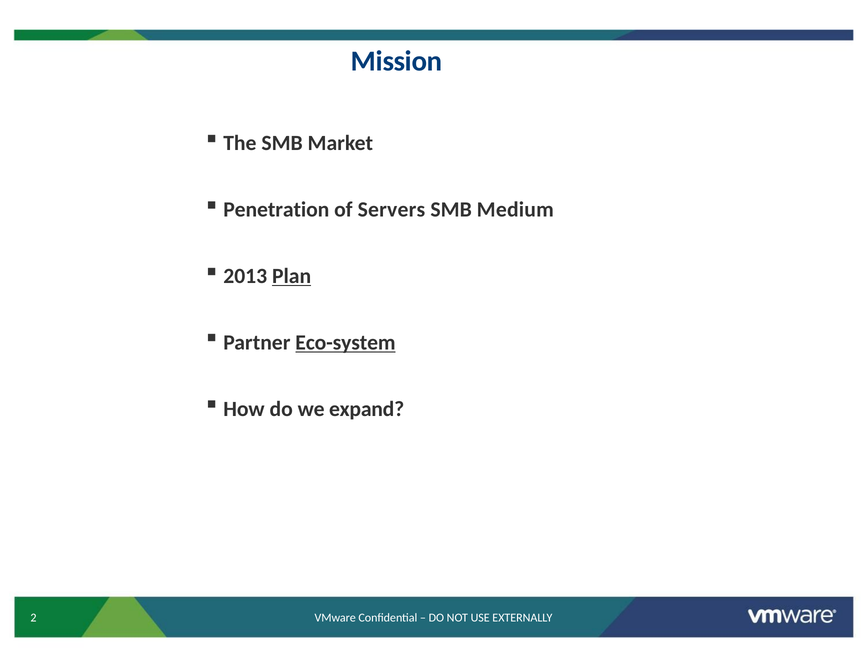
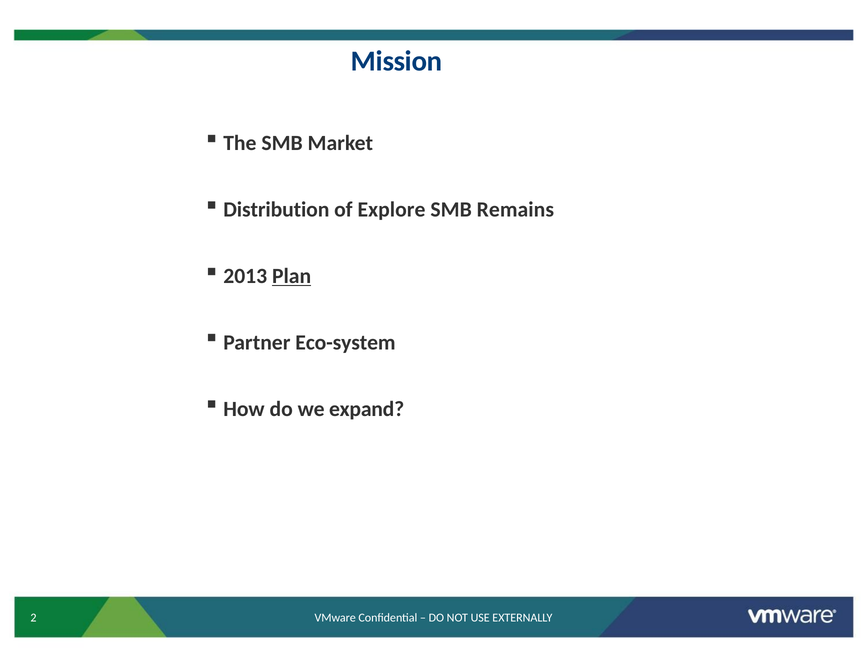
Penetration: Penetration -> Distribution (276, 210)
Servers: Servers -> Explore (392, 210)
Medium: Medium -> Remains (515, 210)
Eco-system underline: present -> none (345, 343)
